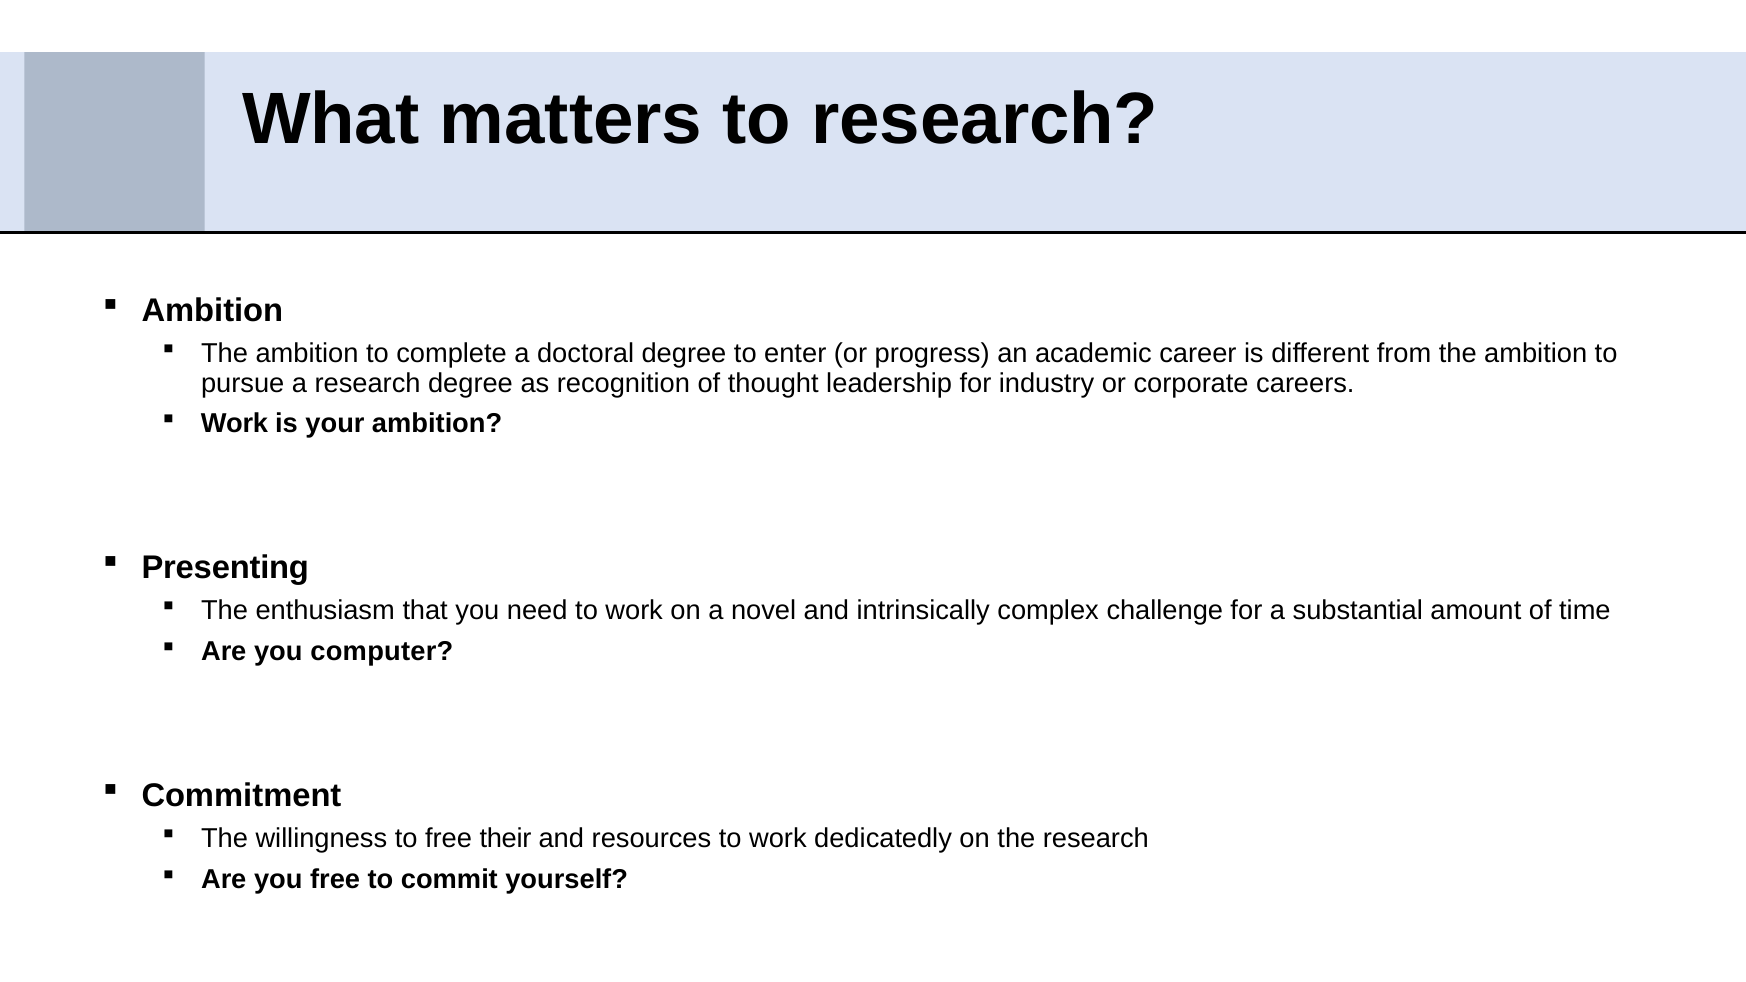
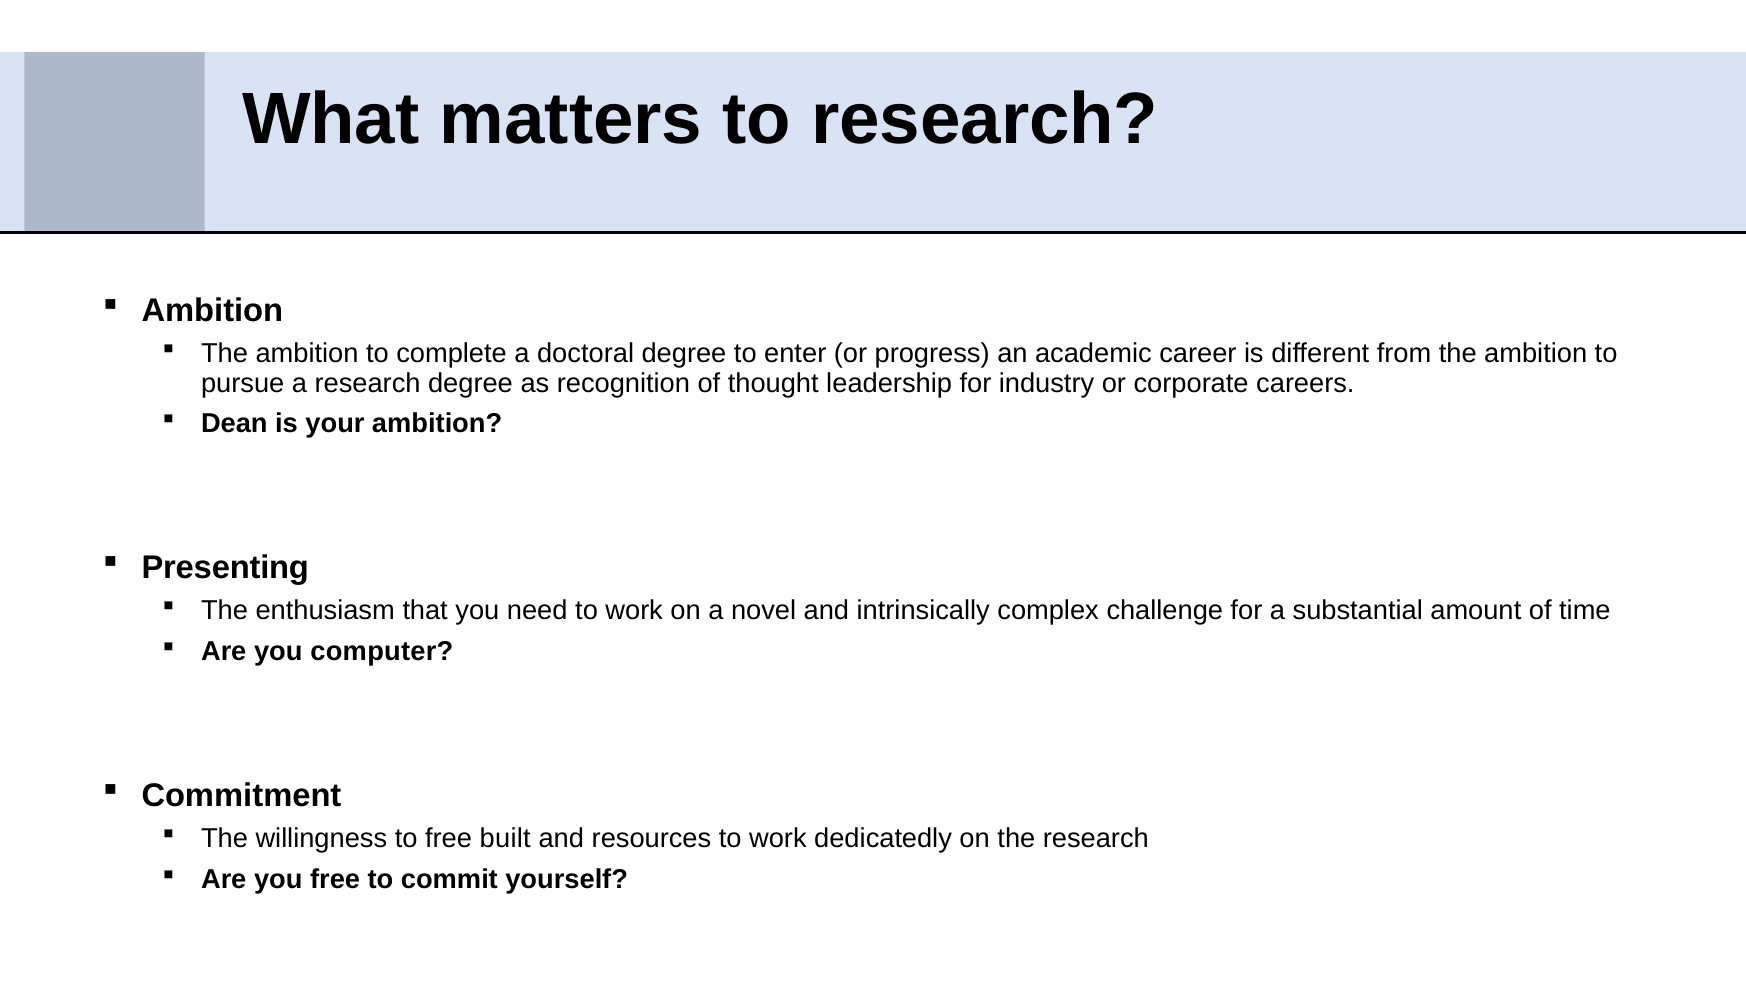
Work: Work -> Dean (234, 424)
their: their -> built (505, 839)
